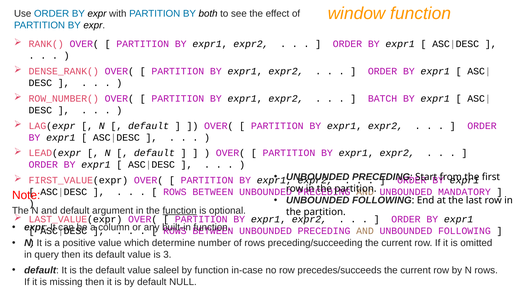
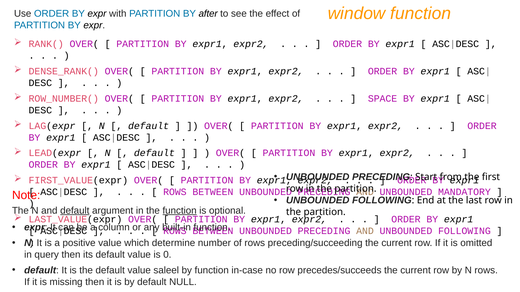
both: both -> after (208, 13)
BATCH: BATCH -> SPACE (383, 99)
default underline: none -> present (75, 211)
3: 3 -> 0 (167, 255)
